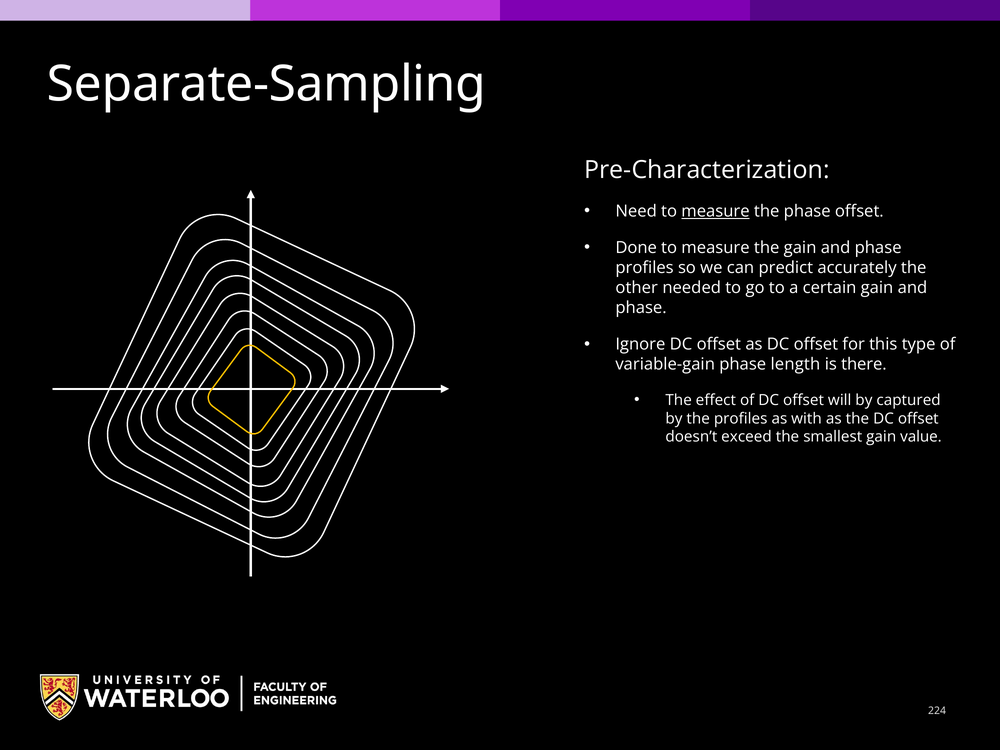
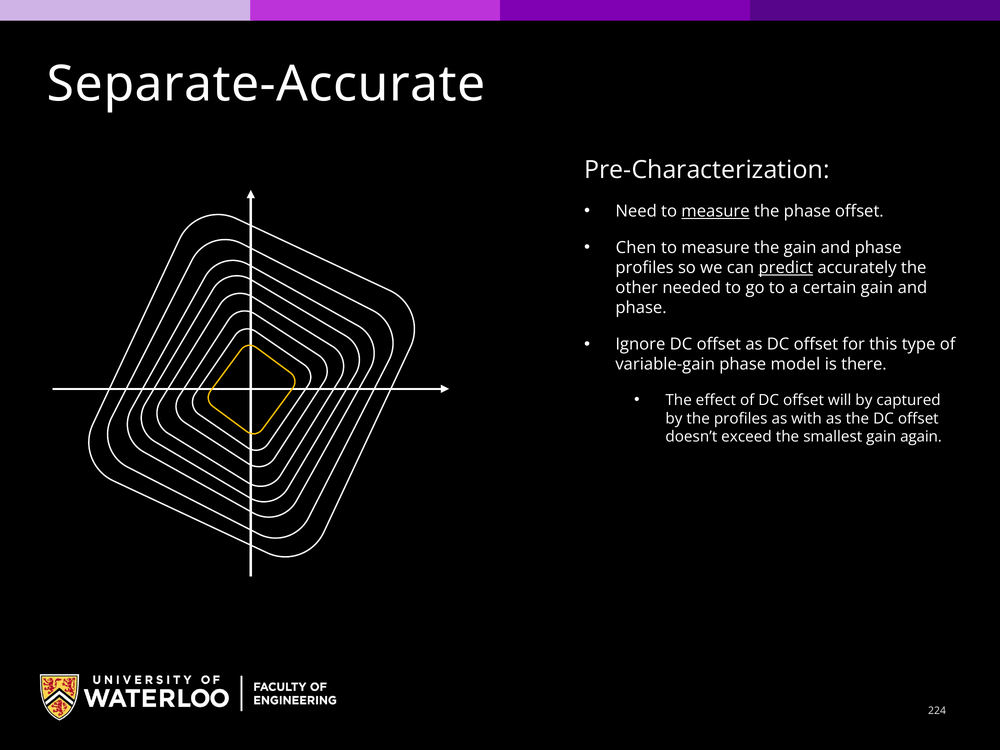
Separate-Sampling: Separate-Sampling -> Separate-Accurate (266, 84)
Done: Done -> Chen (636, 248)
predict underline: none -> present (786, 268)
length: length -> model (795, 364)
value: value -> again (921, 437)
